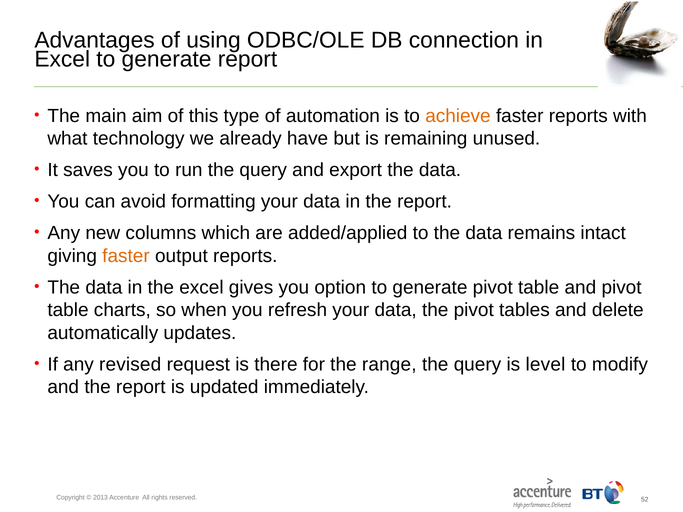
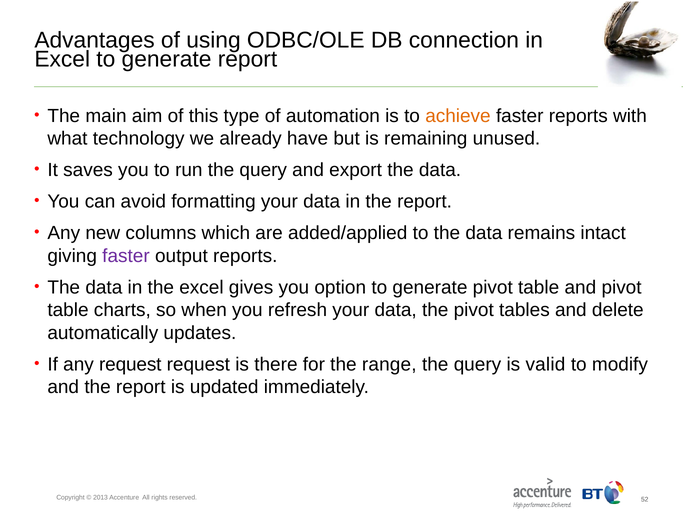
faster colour: orange -> purple (126, 256)
any revised: revised -> request (130, 365)
level: level -> valid (545, 365)
